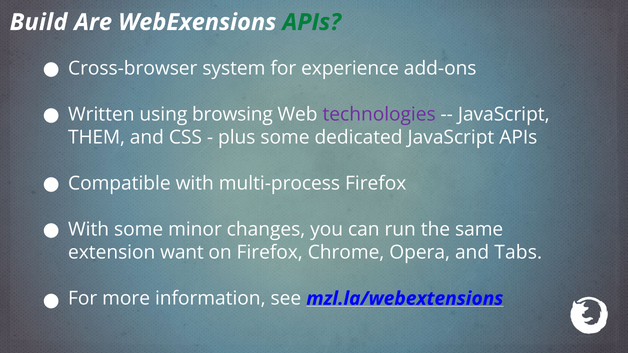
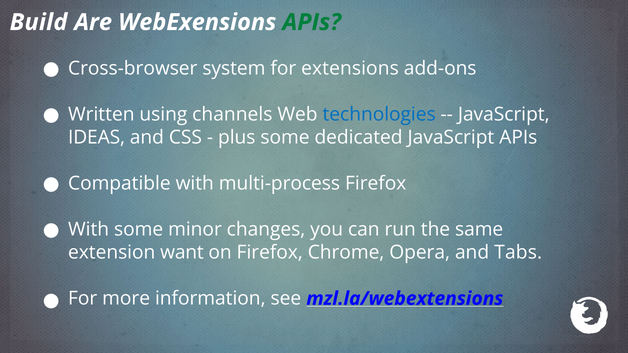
experience: experience -> extensions (350, 69)
browsing: browsing -> channels (232, 115)
technologies colour: purple -> blue (379, 115)
THEM: THEM -> IDEAS (97, 138)
